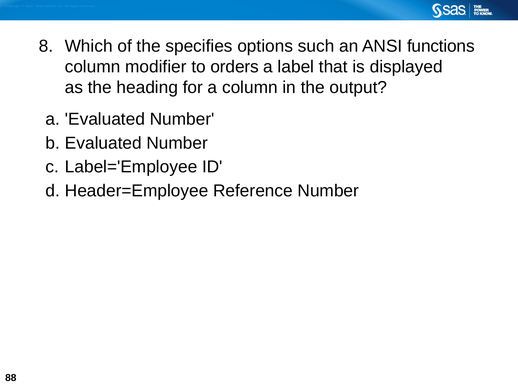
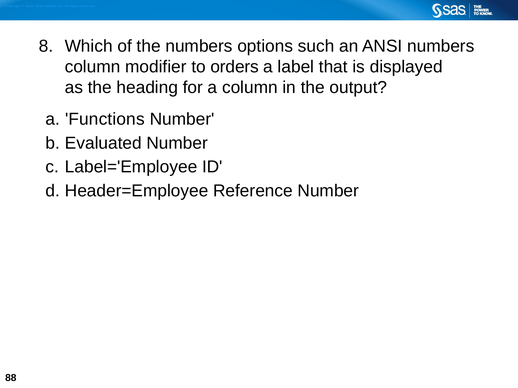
the specifies: specifies -> numbers (199, 46)
ANSI functions: functions -> numbers (441, 46)
a Evaluated: Evaluated -> Functions (105, 119)
